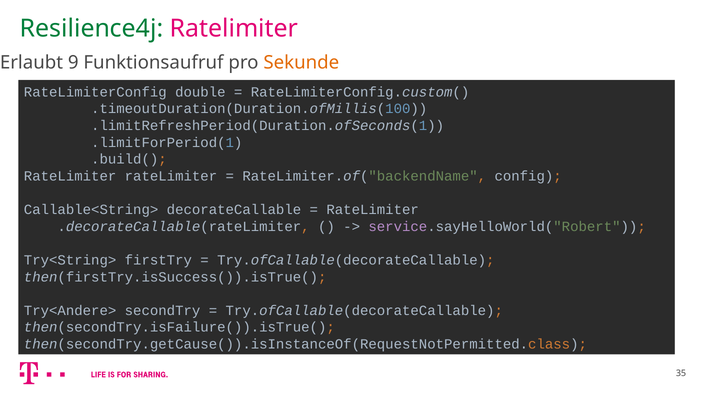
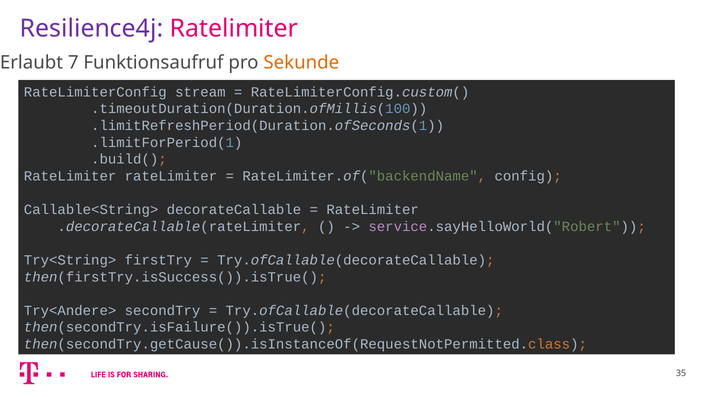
Resilience4j colour: green -> purple (92, 29)
9: 9 -> 7 (73, 62)
double: double -> stream (200, 92)
